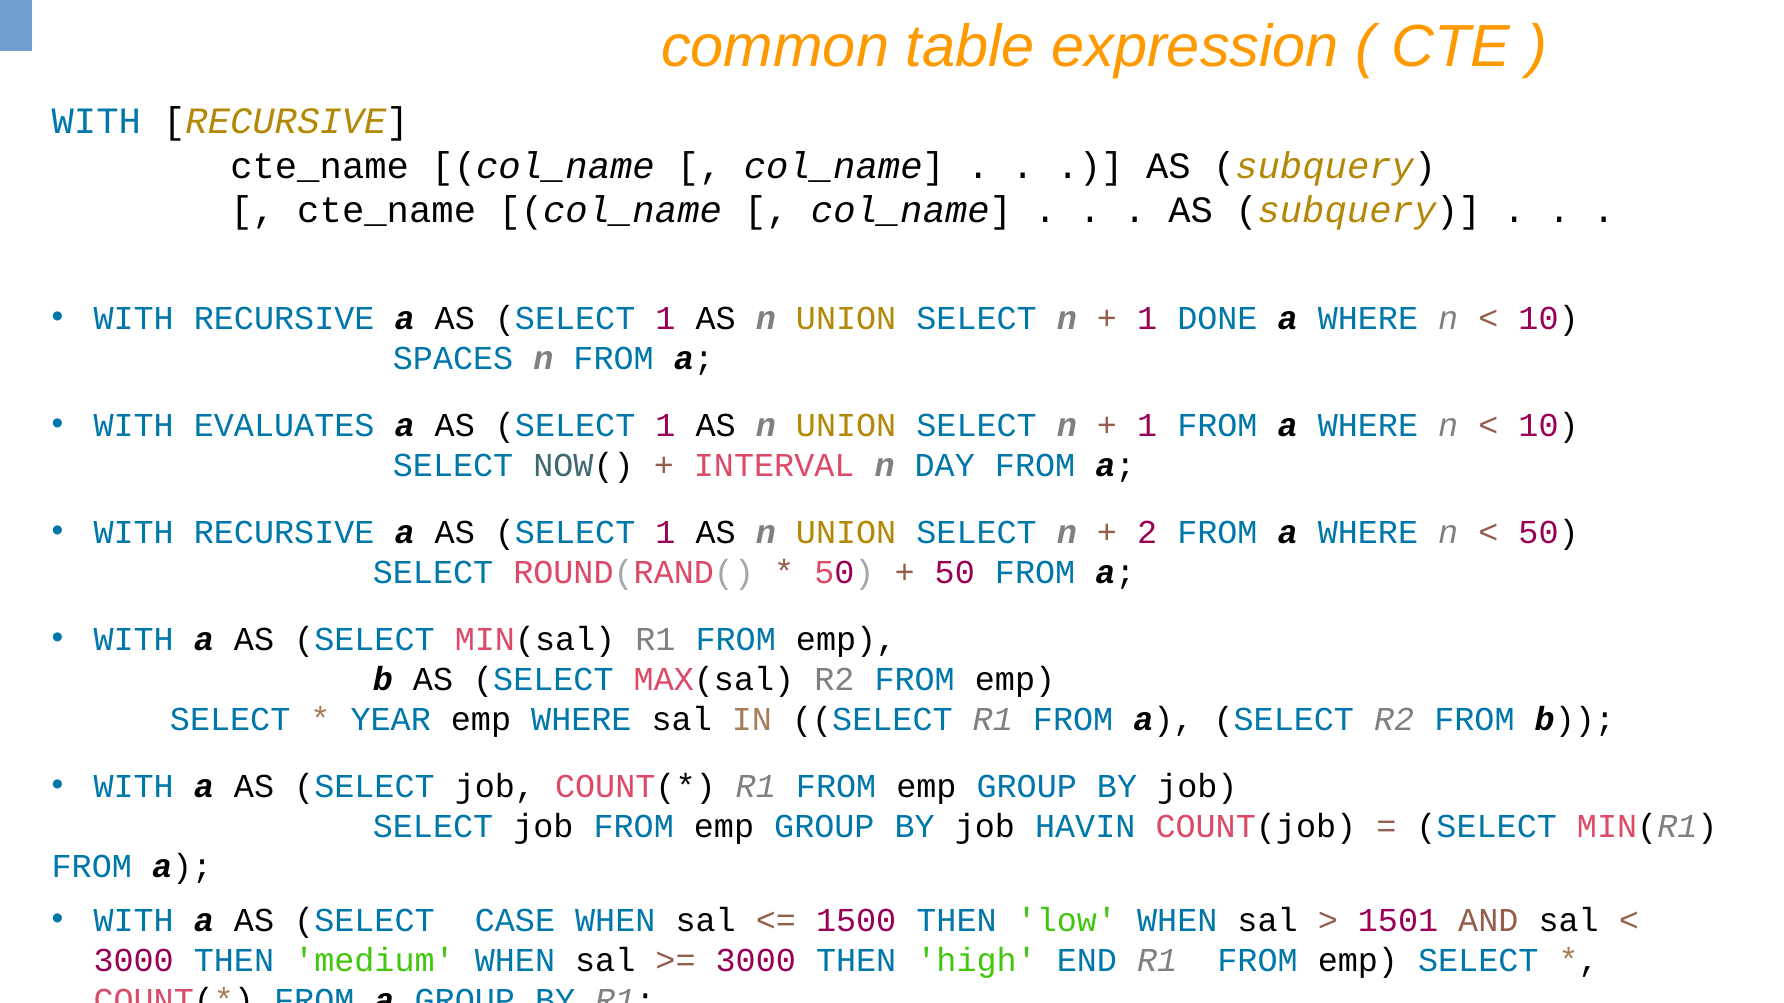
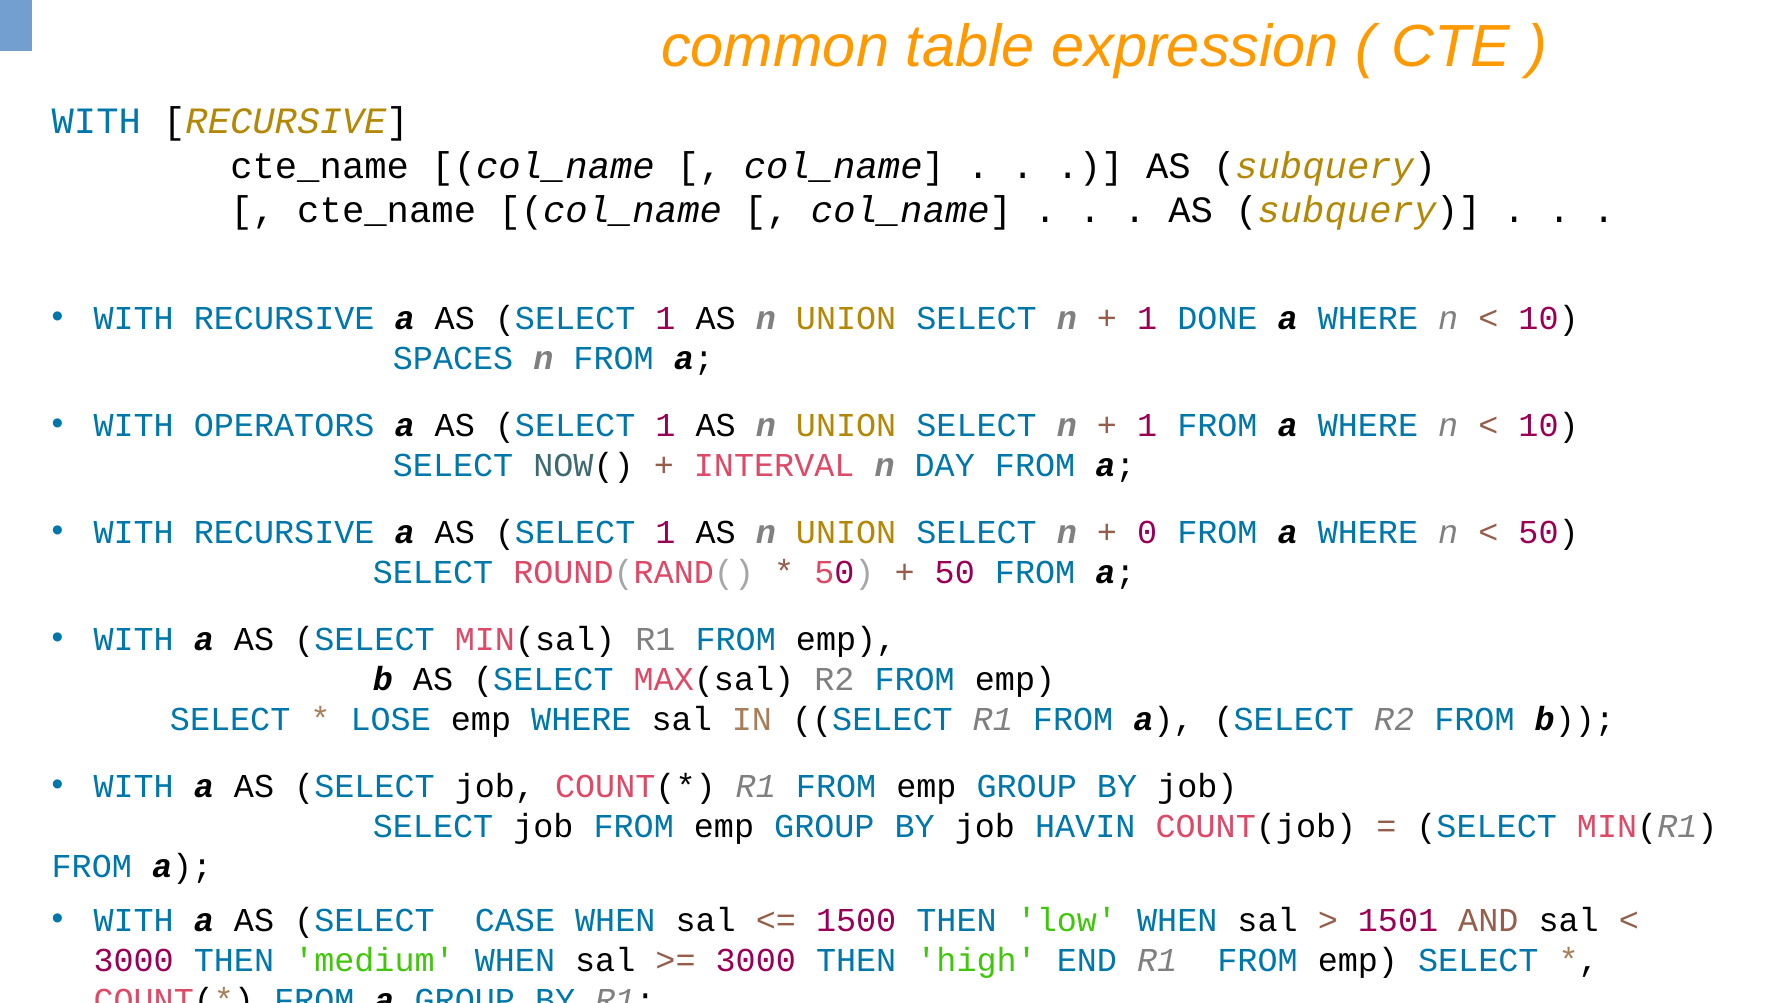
EVALUATES: EVALUATES -> OPERATORS (284, 426)
2: 2 -> 0 (1147, 533)
YEAR: YEAR -> LOSE (391, 720)
